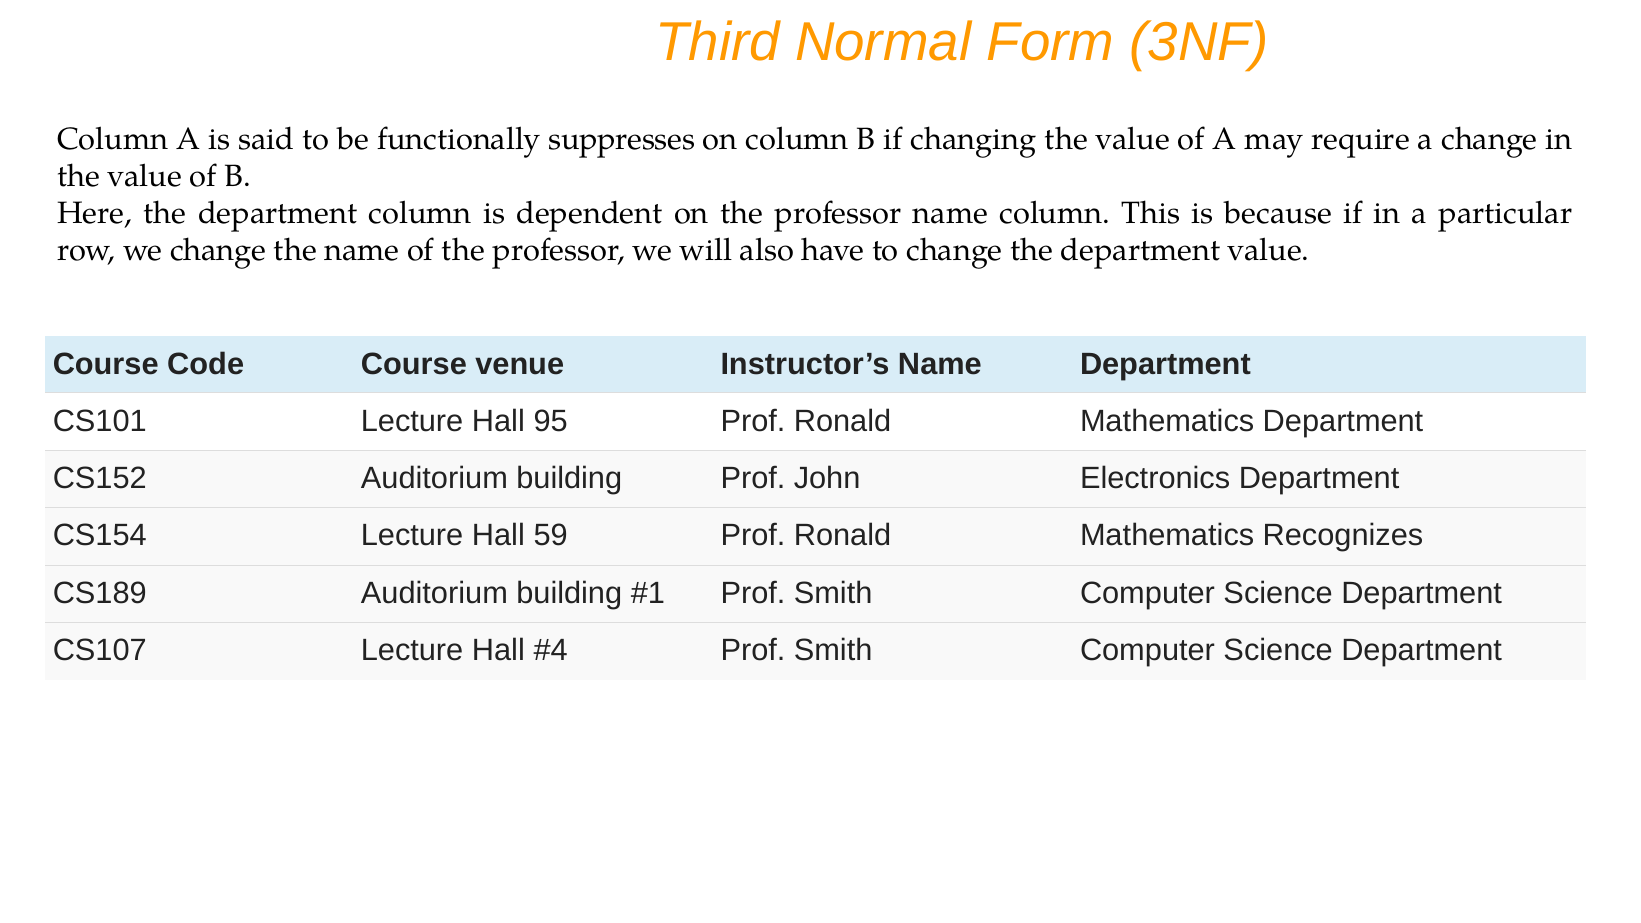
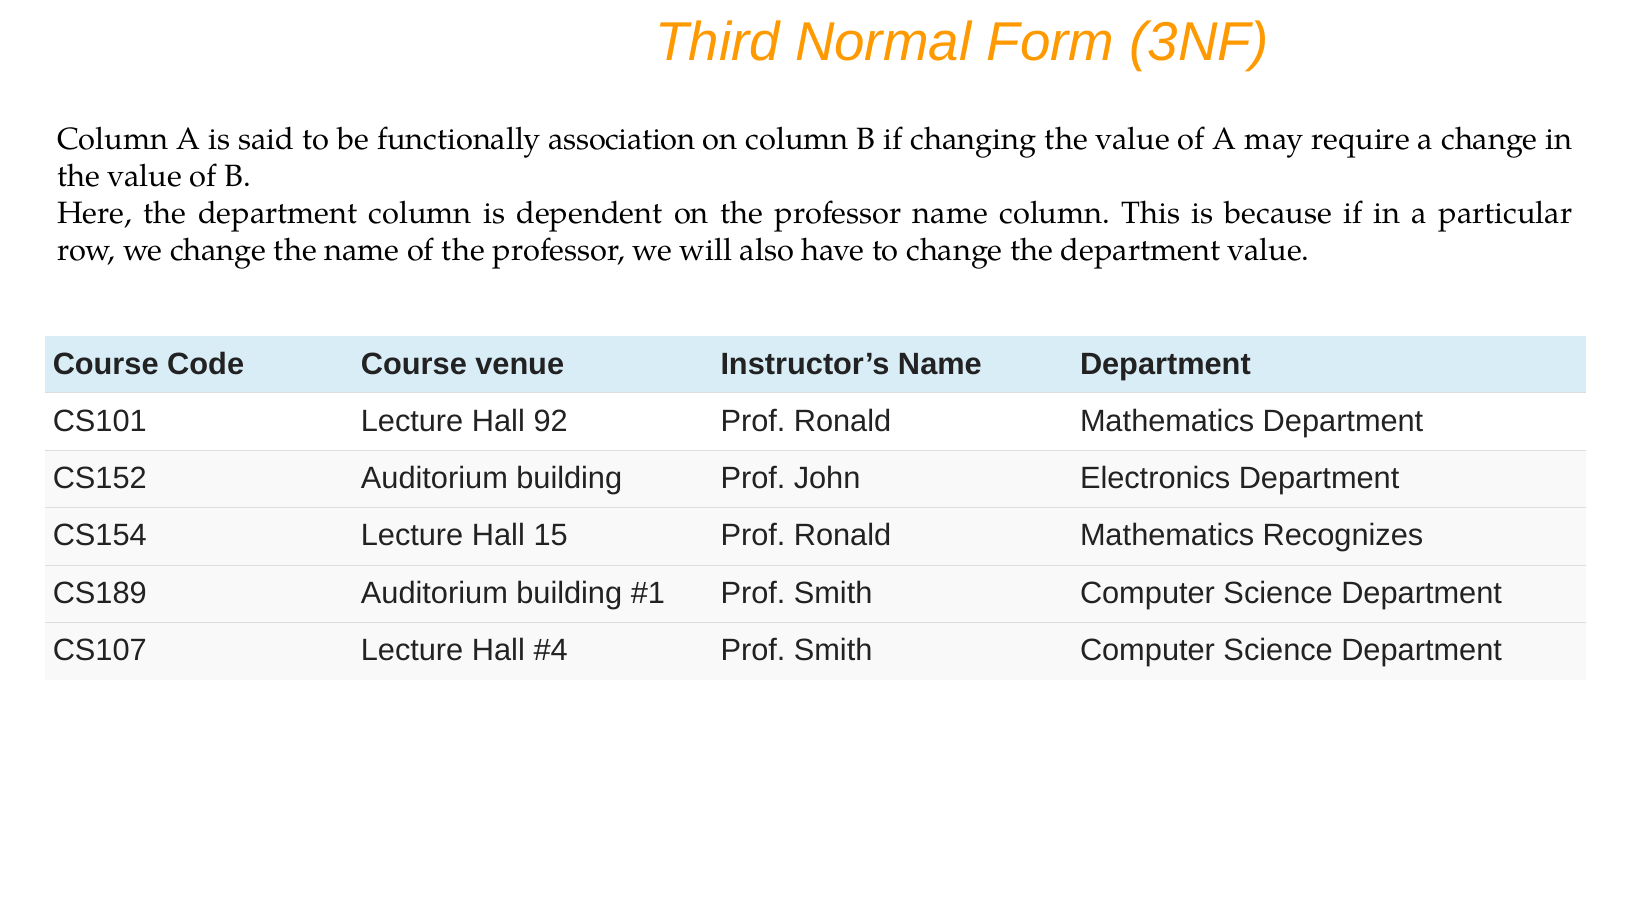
suppresses: suppresses -> association (622, 139)
95: 95 -> 92 (551, 421)
59: 59 -> 15 (551, 536)
